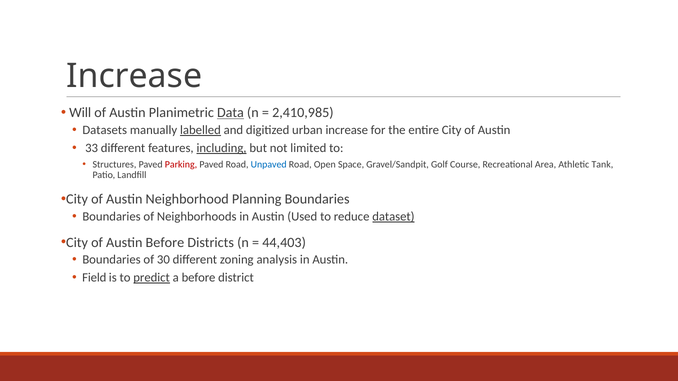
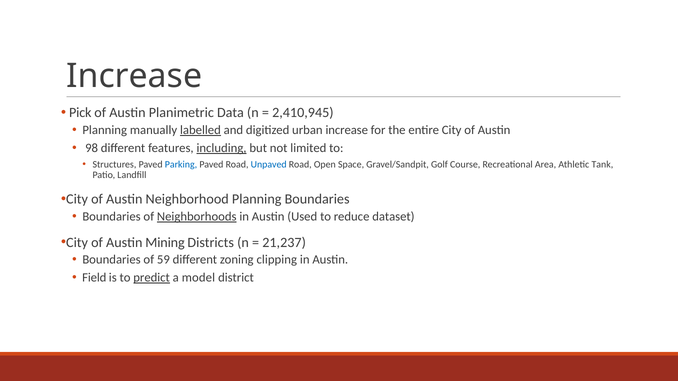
Will: Will -> Pick (80, 113)
Data underline: present -> none (230, 113)
2,410,985: 2,410,985 -> 2,410,945 (303, 113)
Datasets: Datasets -> Planning (105, 130)
33: 33 -> 98 (92, 148)
Parking colour: red -> blue (181, 165)
Neighborhoods underline: none -> present (197, 217)
dataset underline: present -> none (393, 217)
Austin Before: Before -> Mining (165, 243)
44,403: 44,403 -> 21,237 (284, 243)
30: 30 -> 59 (163, 260)
analysis: analysis -> clipping (277, 260)
a before: before -> model (198, 278)
